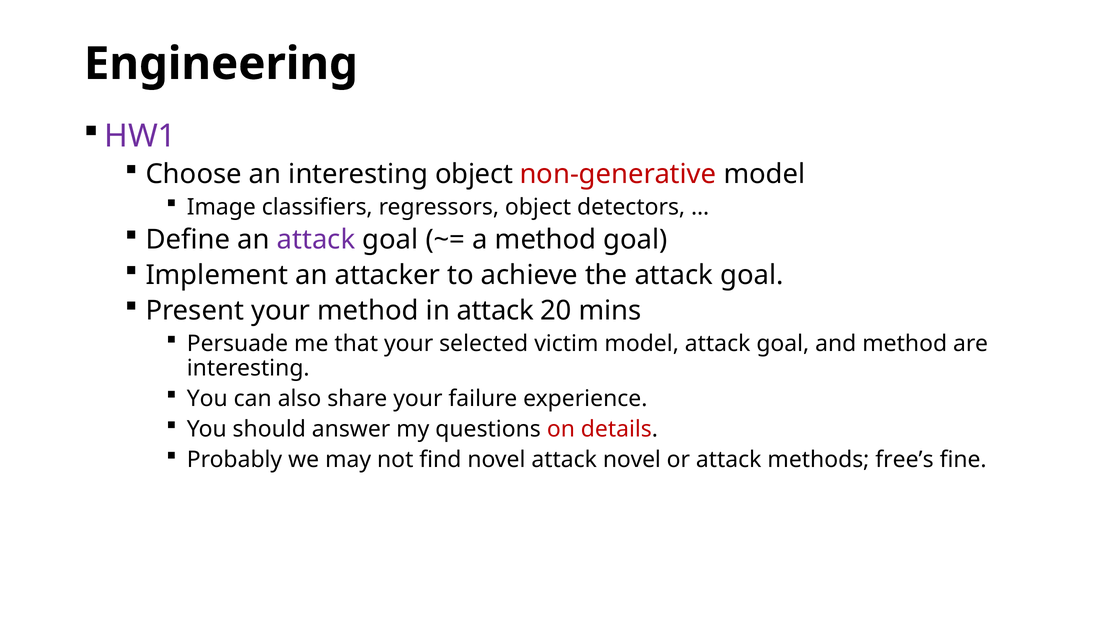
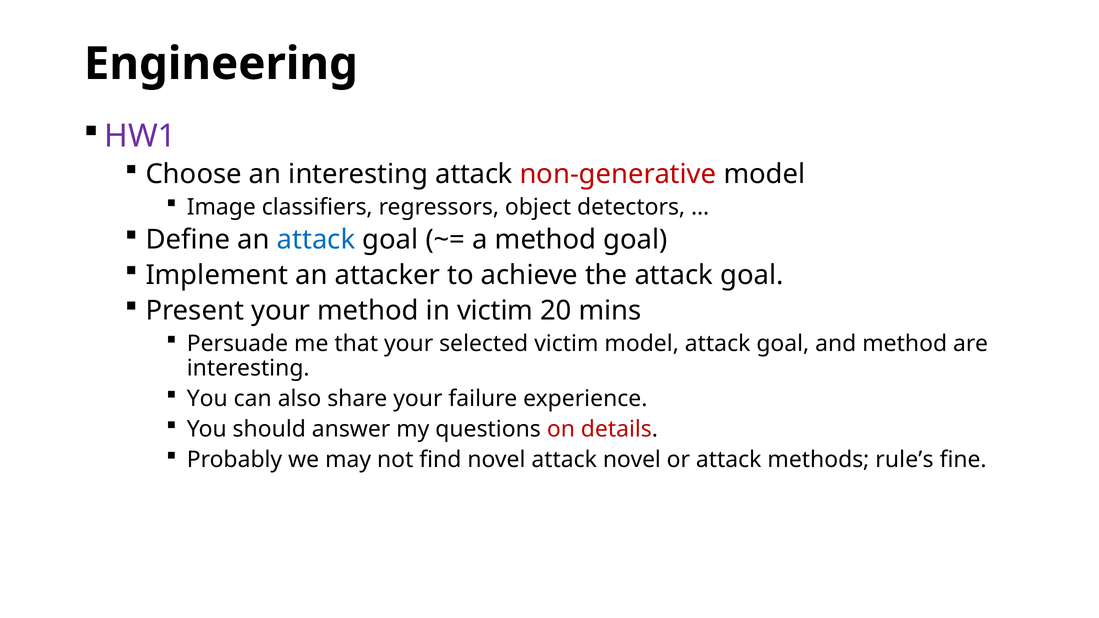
interesting object: object -> attack (474, 174)
attack colour: purple -> blue (316, 240)
in attack: attack -> victim (495, 311)
free’s: free’s -> rule’s (904, 460)
